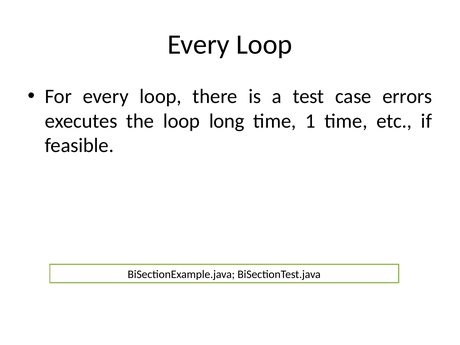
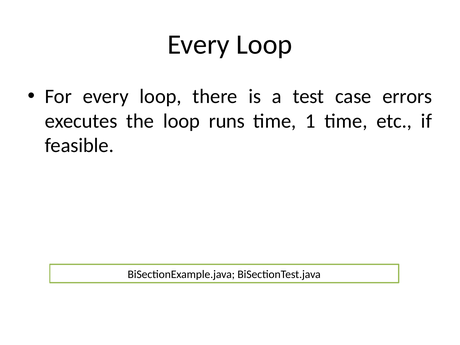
long: long -> runs (227, 121)
